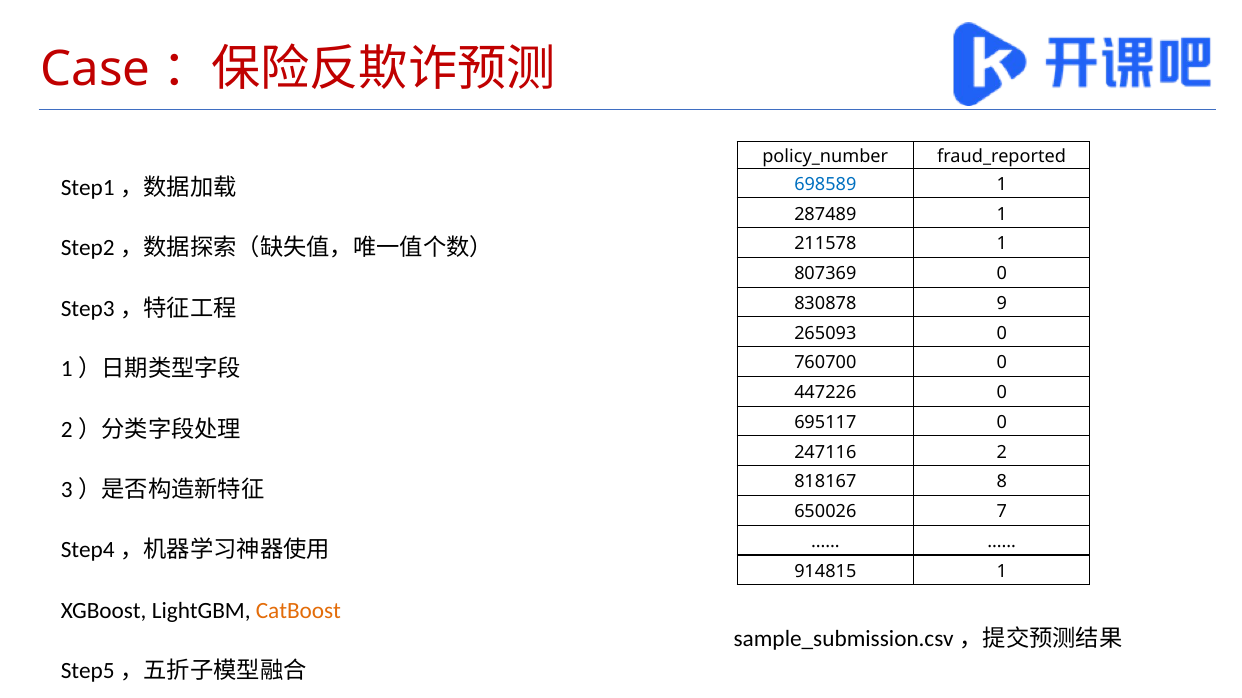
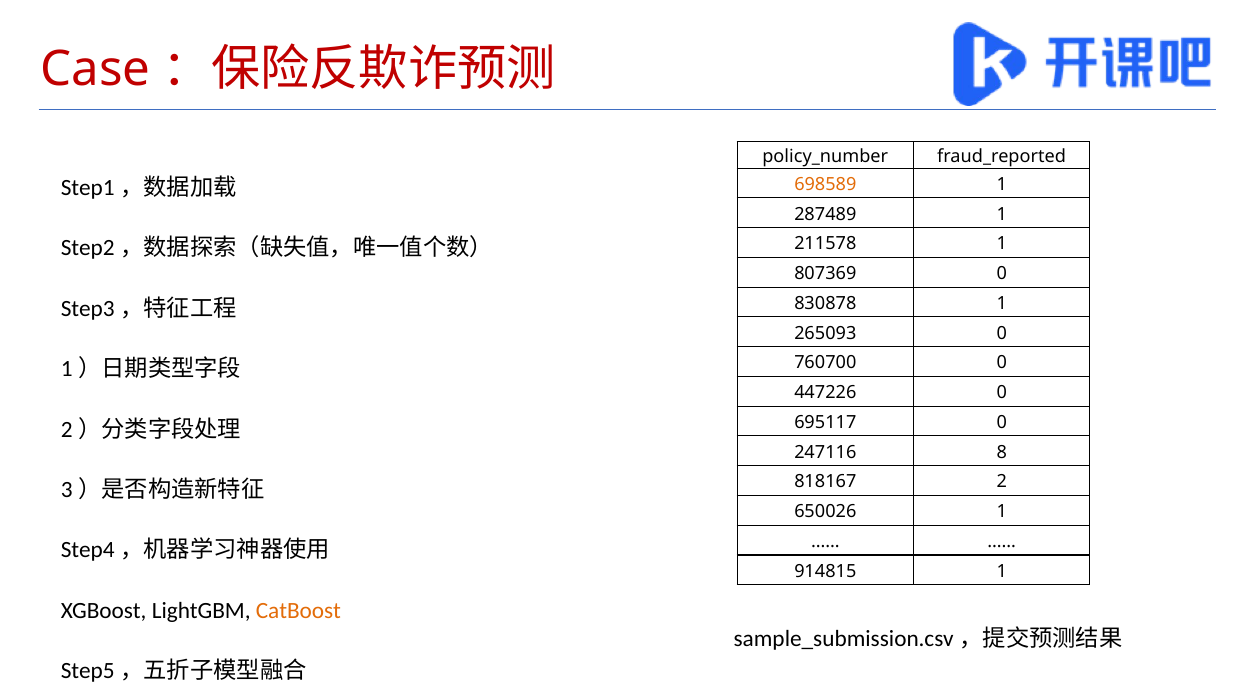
698589 colour: blue -> orange (825, 185)
830878 9: 9 -> 1 (1002, 304)
2: 2 -> 8 (1002, 453)
8: 8 -> 2 (1002, 482)
650026 7: 7 -> 1 (1002, 512)
